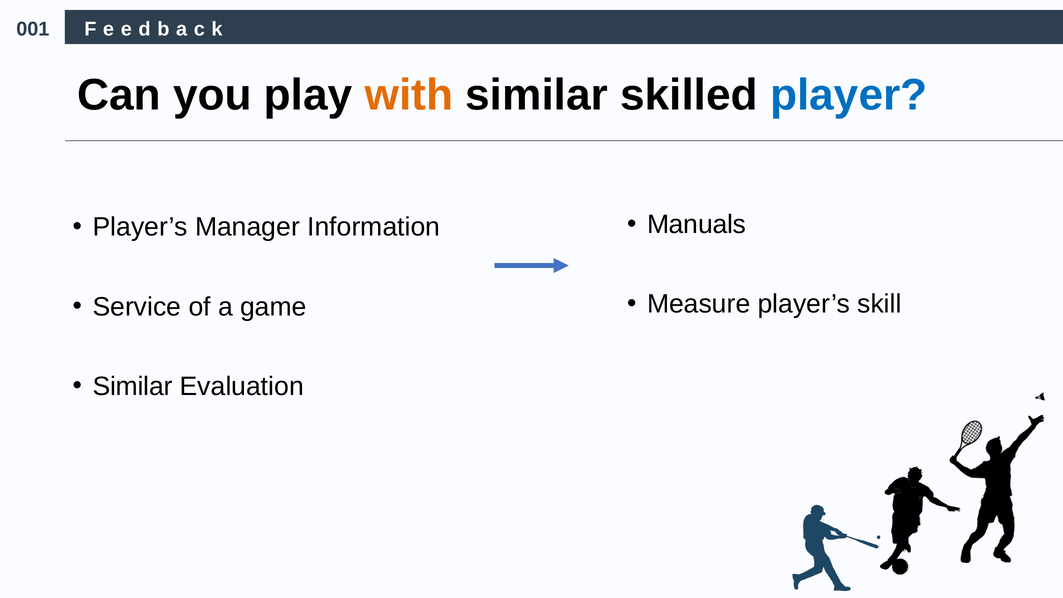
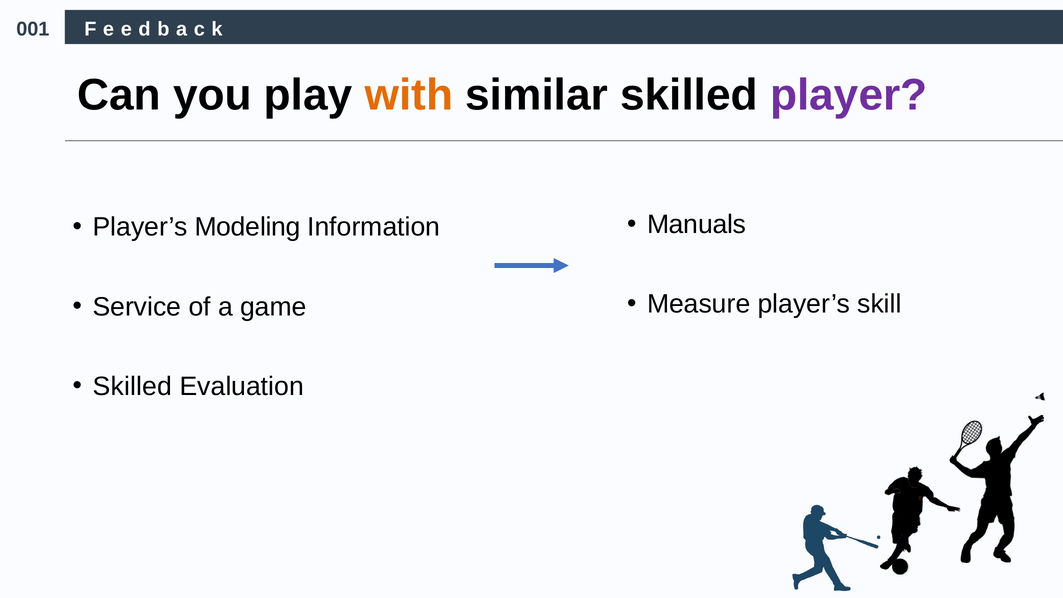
player colour: blue -> purple (849, 95)
Manager: Manager -> Modeling (248, 227)
Similar: Similar -> Skilled (132, 386)
